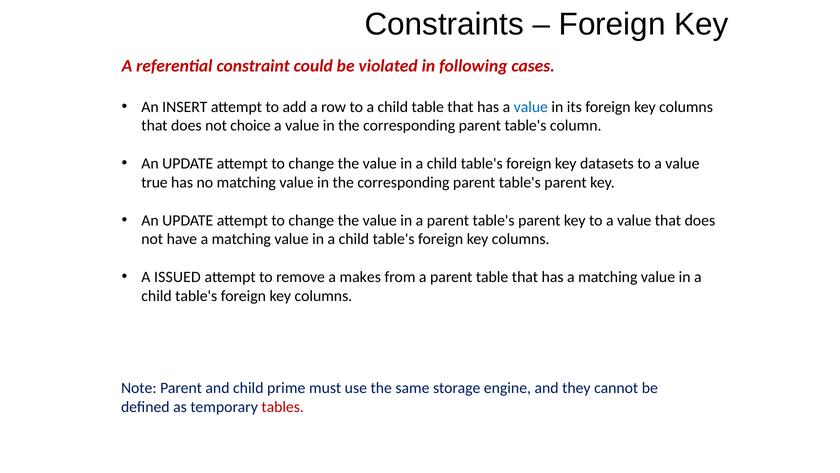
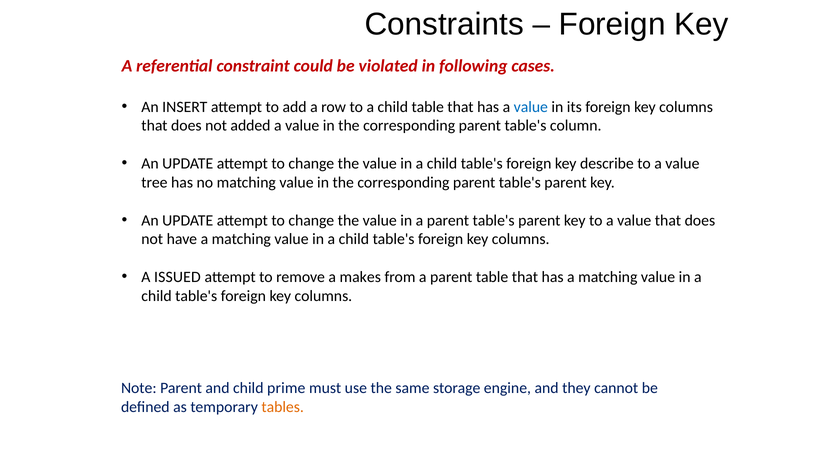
choice: choice -> added (251, 126)
datasets: datasets -> describe (607, 163)
true: true -> tree (154, 182)
tables colour: red -> orange (283, 407)
